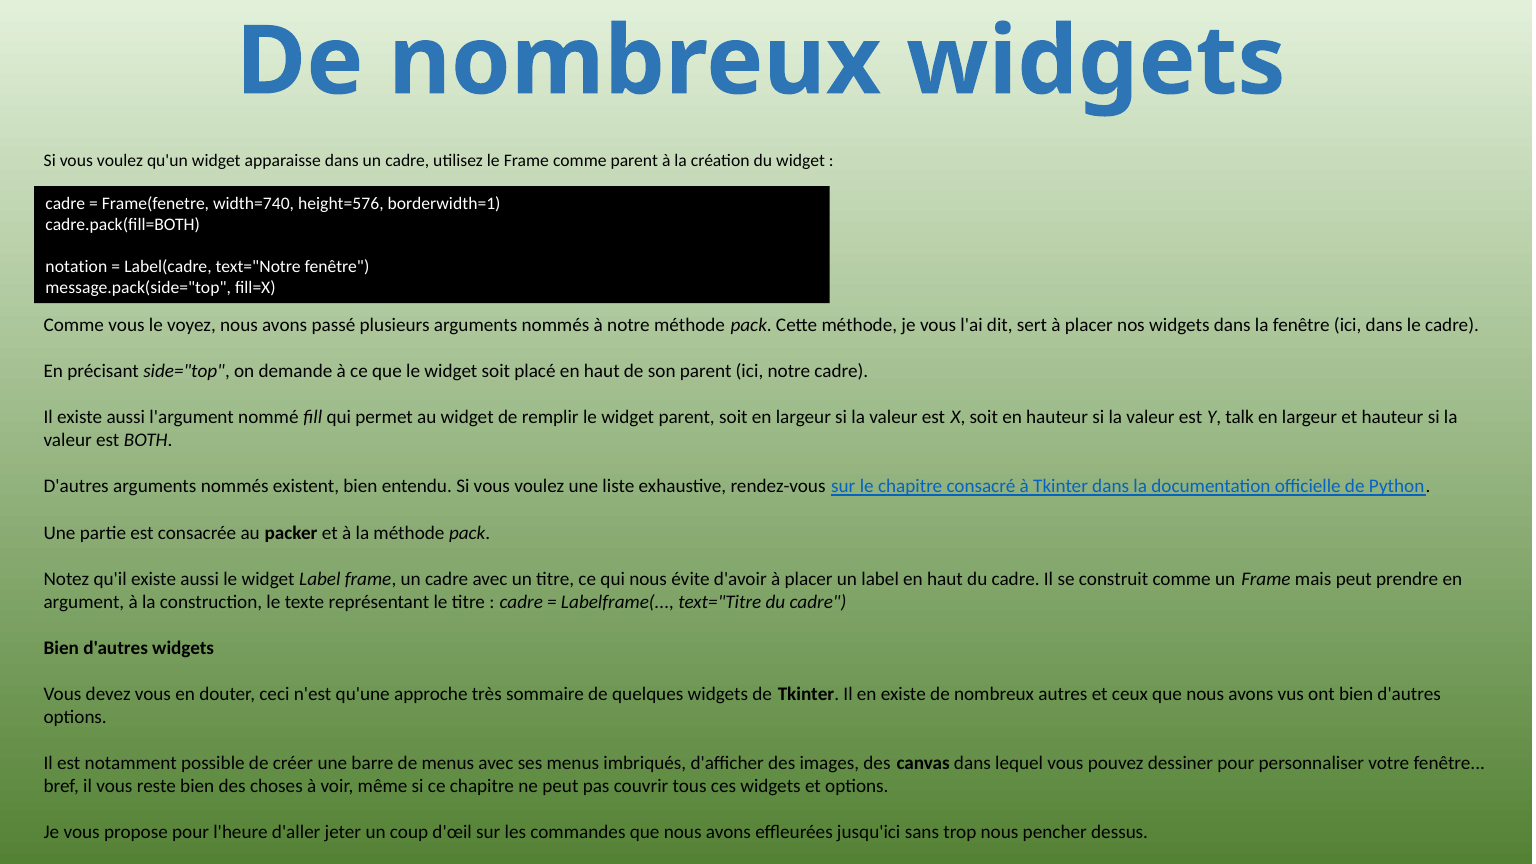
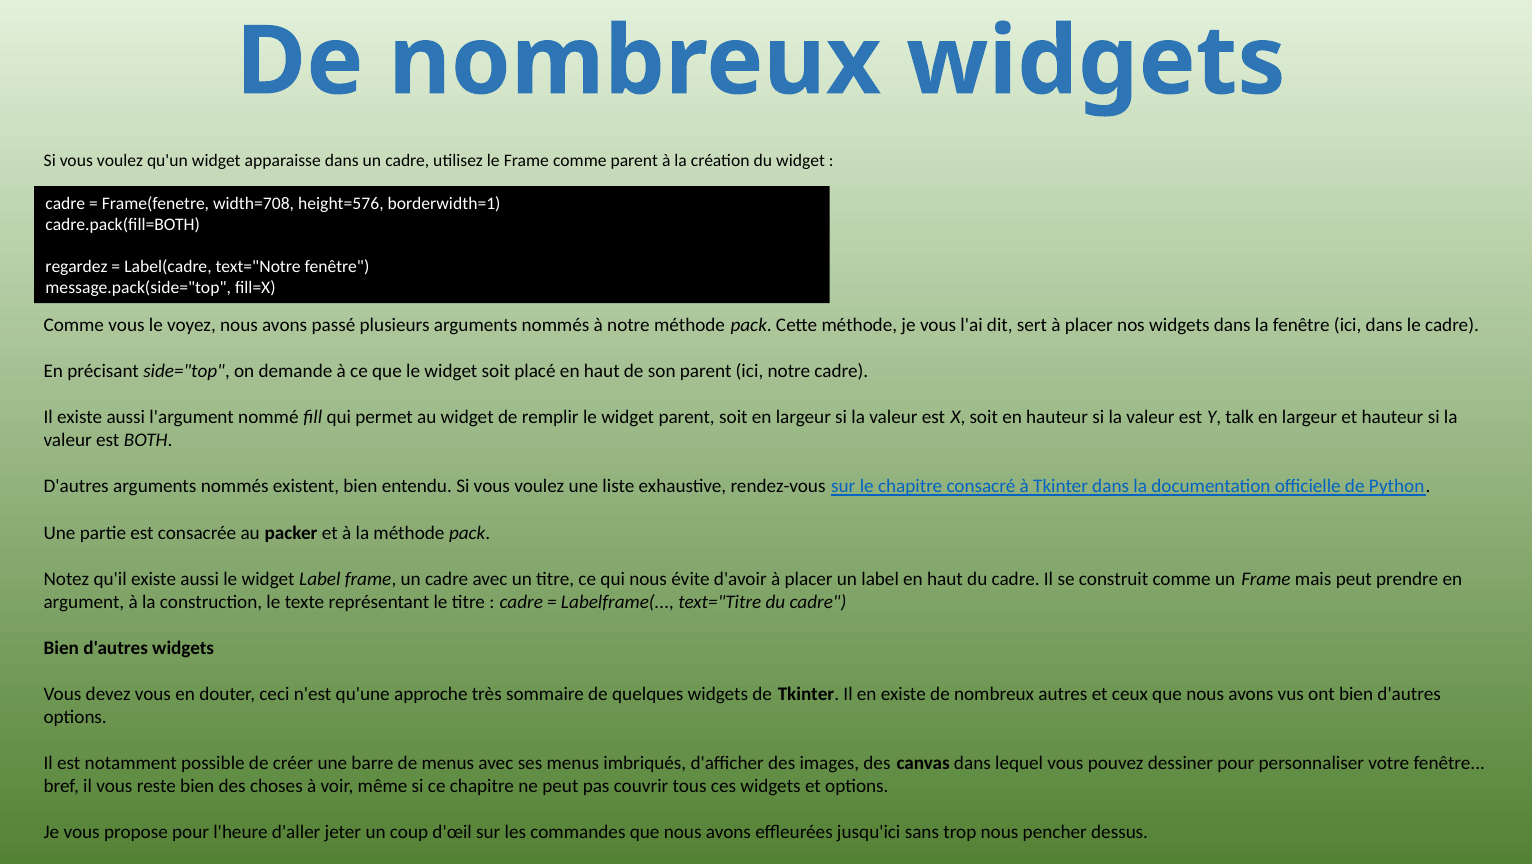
width=740: width=740 -> width=708 (254, 204)
notation: notation -> regardez (76, 267)
